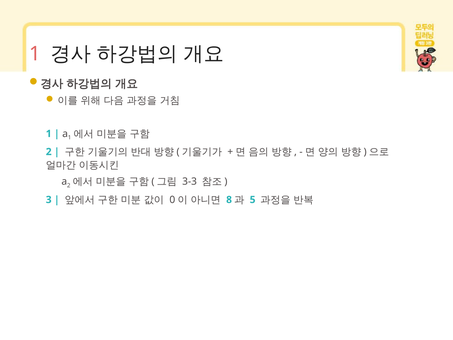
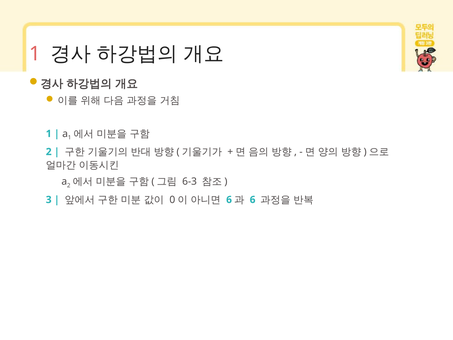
3-3: 3-3 -> 6-3 (190, 182)
8: 8 -> 6 (229, 200)
5: 5 -> 6 (253, 200)
